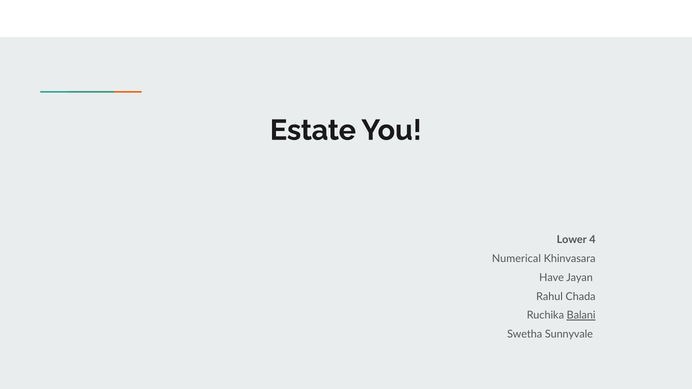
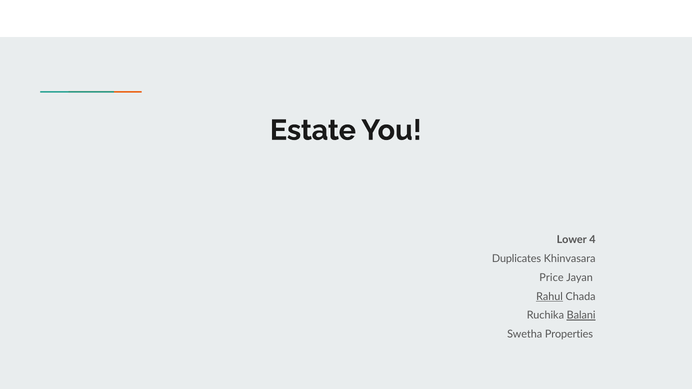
Numerical: Numerical -> Duplicates (517, 259)
Have: Have -> Price (552, 278)
Rahul underline: none -> present (550, 297)
Sunnyvale: Sunnyvale -> Properties (569, 334)
